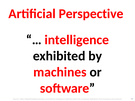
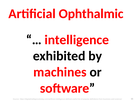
Perspective: Perspective -> Ophthalmic (91, 14)
